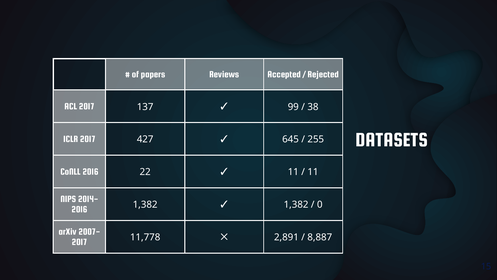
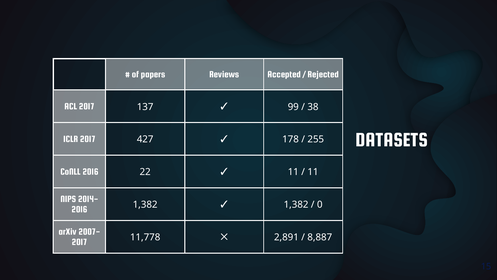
645: 645 -> 178 (291, 139)
